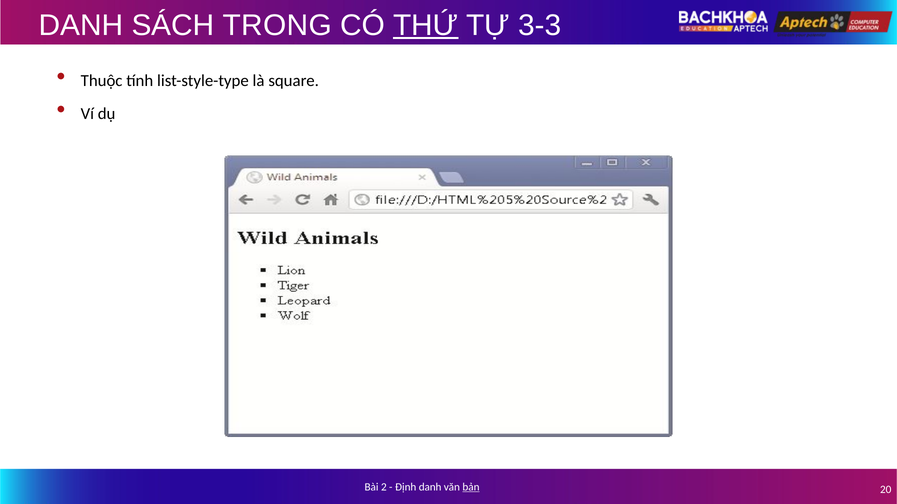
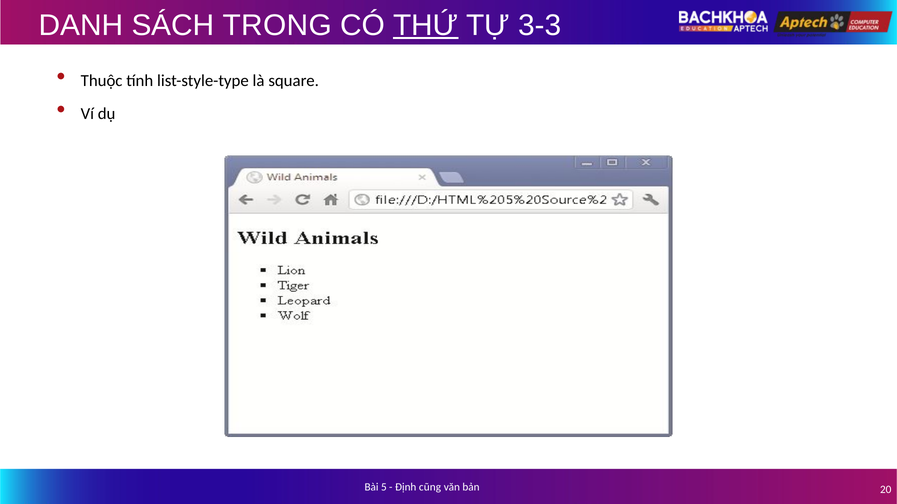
2: 2 -> 5 (384, 488)
Định danh: danh -> cũng (430, 488)
bản underline: present -> none (471, 488)
